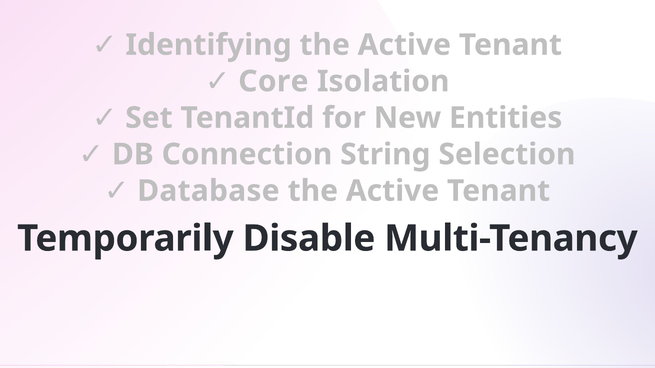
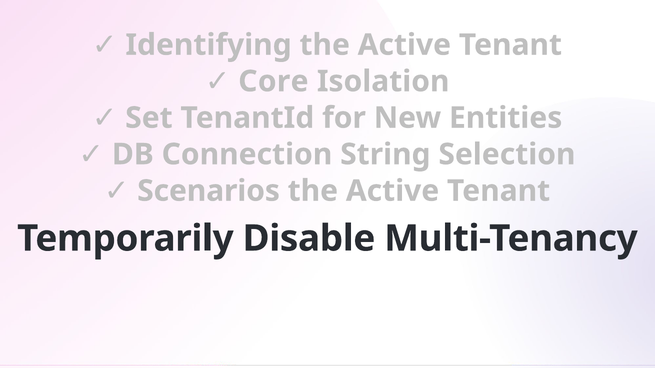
Database: Database -> Scenarios (209, 191)
